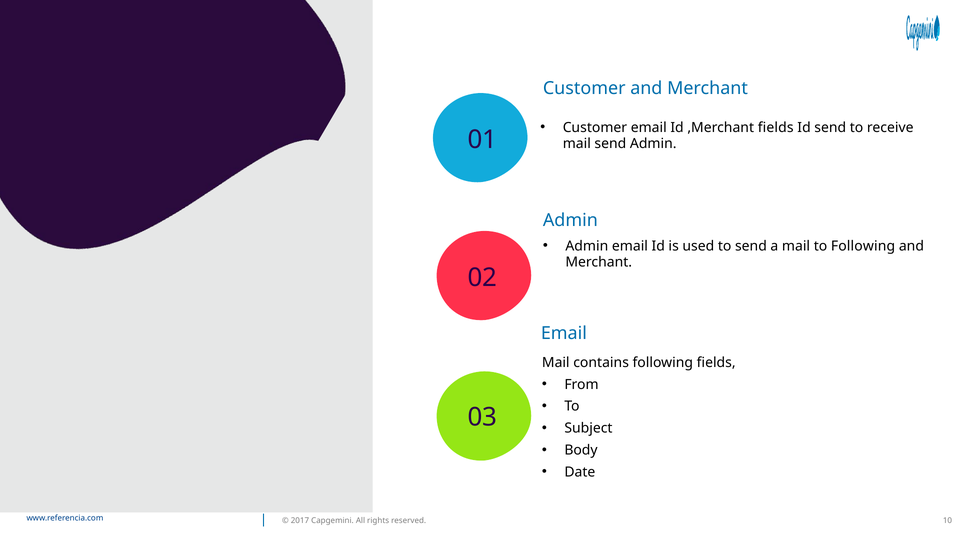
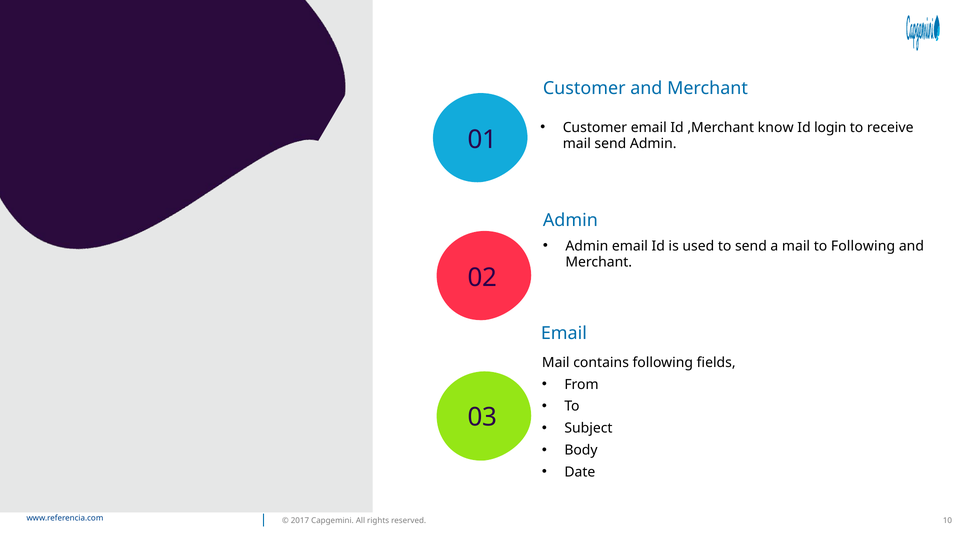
,Merchant fields: fields -> know (776, 128)
Id send: send -> login (830, 128)
